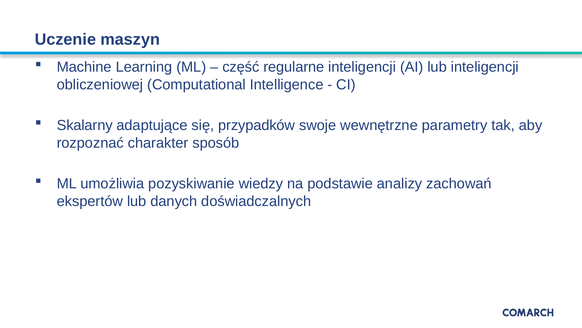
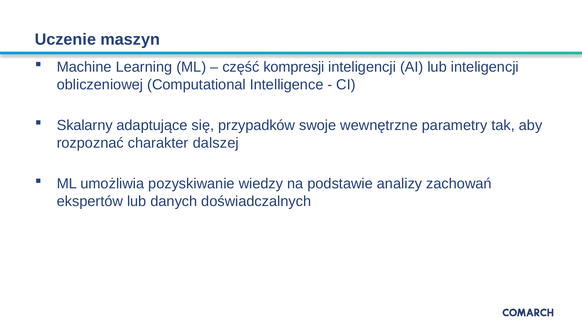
regularne: regularne -> kompresji (294, 67)
sposób: sposób -> dalszej (216, 143)
